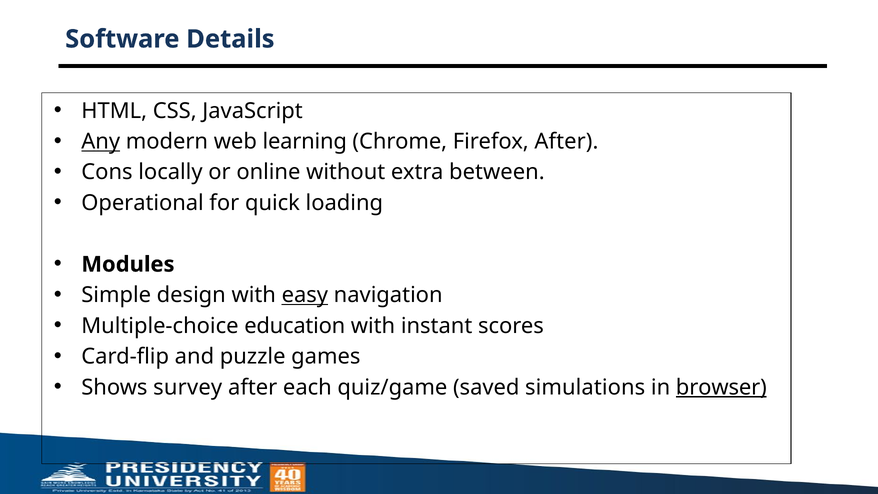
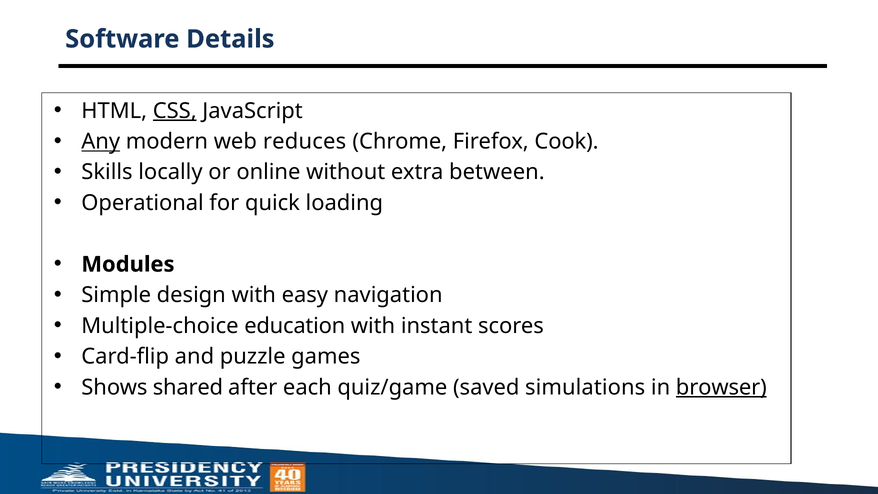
CSS underline: none -> present (175, 111)
learning: learning -> reduces (305, 141)
Firefox After: After -> Cook (567, 141)
Cons: Cons -> Skills (107, 172)
easy underline: present -> none (305, 295)
survey: survey -> shared (188, 387)
